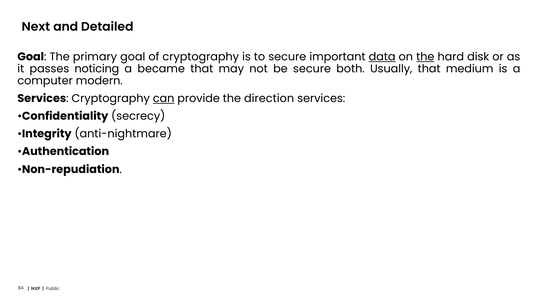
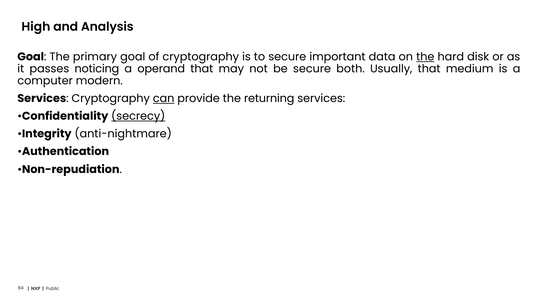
Next: Next -> High (36, 27)
Detailed: Detailed -> Analysis (107, 27)
data underline: present -> none (382, 57)
became: became -> operand (161, 69)
direction: direction -> returning (269, 99)
secrecy underline: none -> present (138, 116)
